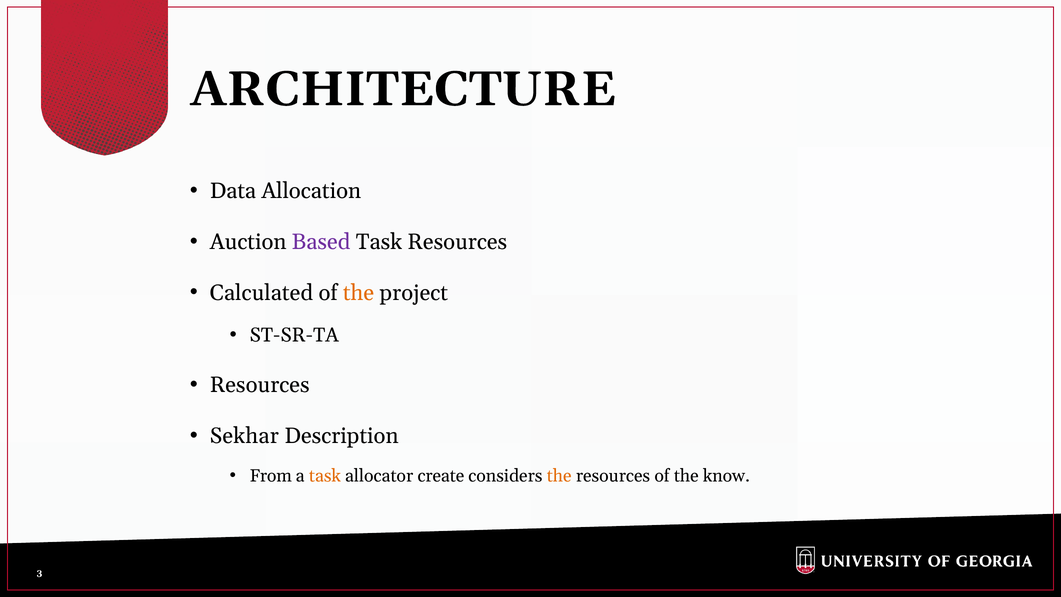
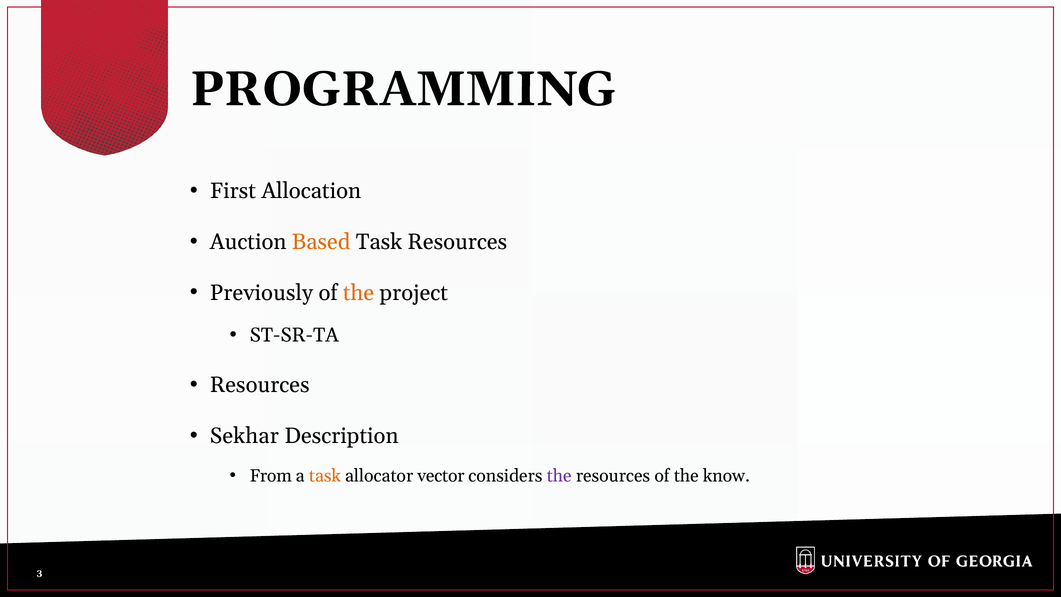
ARCHITECTURE: ARCHITECTURE -> PROGRAMMING (403, 89)
Data: Data -> First (233, 191)
Based colour: purple -> orange (321, 242)
Calculated: Calculated -> Previously (261, 293)
create: create -> vector (441, 476)
the colour: orange -> purple (559, 476)
